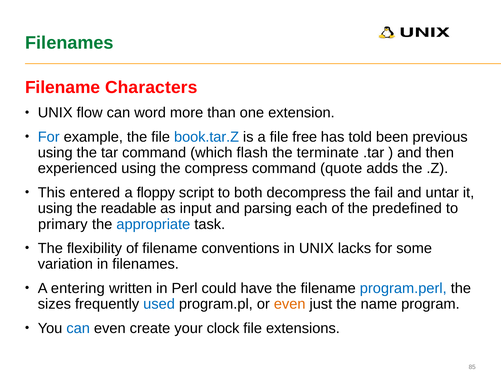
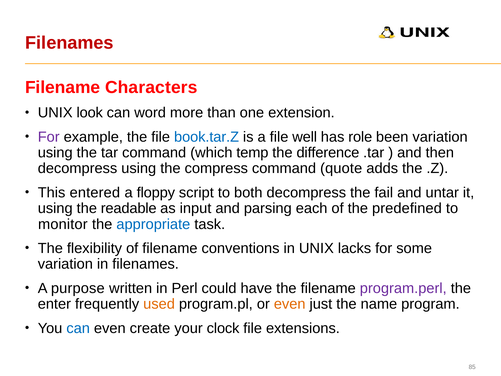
Filenames colour: green -> red (69, 43)
flow: flow -> look (90, 113)
For colour: blue -> purple (49, 137)
free: free -> well (305, 137)
told: told -> role (360, 137)
been previous: previous -> variation (440, 137)
flash: flash -> temp (252, 153)
terminate: terminate -> difference (328, 153)
experienced: experienced -> decompress (78, 168)
primary: primary -> monitor (63, 224)
entering: entering -> purpose (78, 288)
program.perl colour: blue -> purple (403, 288)
sizes: sizes -> enter (54, 304)
used colour: blue -> orange (159, 304)
